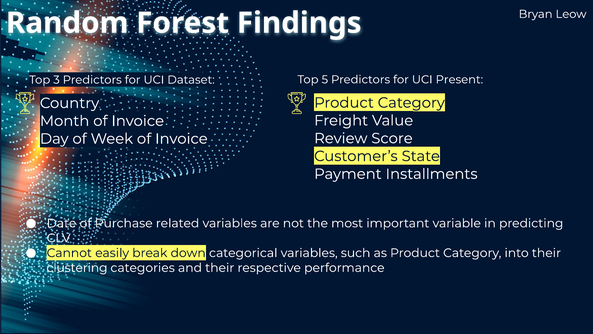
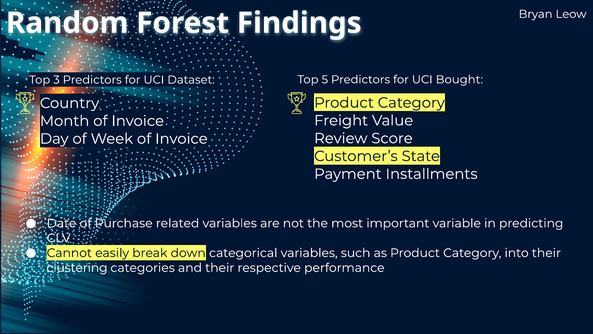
Present: Present -> Bought (459, 79)
